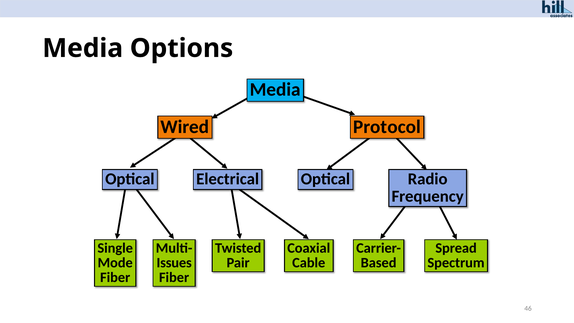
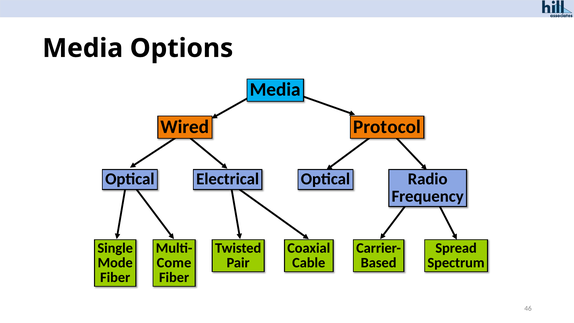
Issues: Issues -> Come (174, 263)
